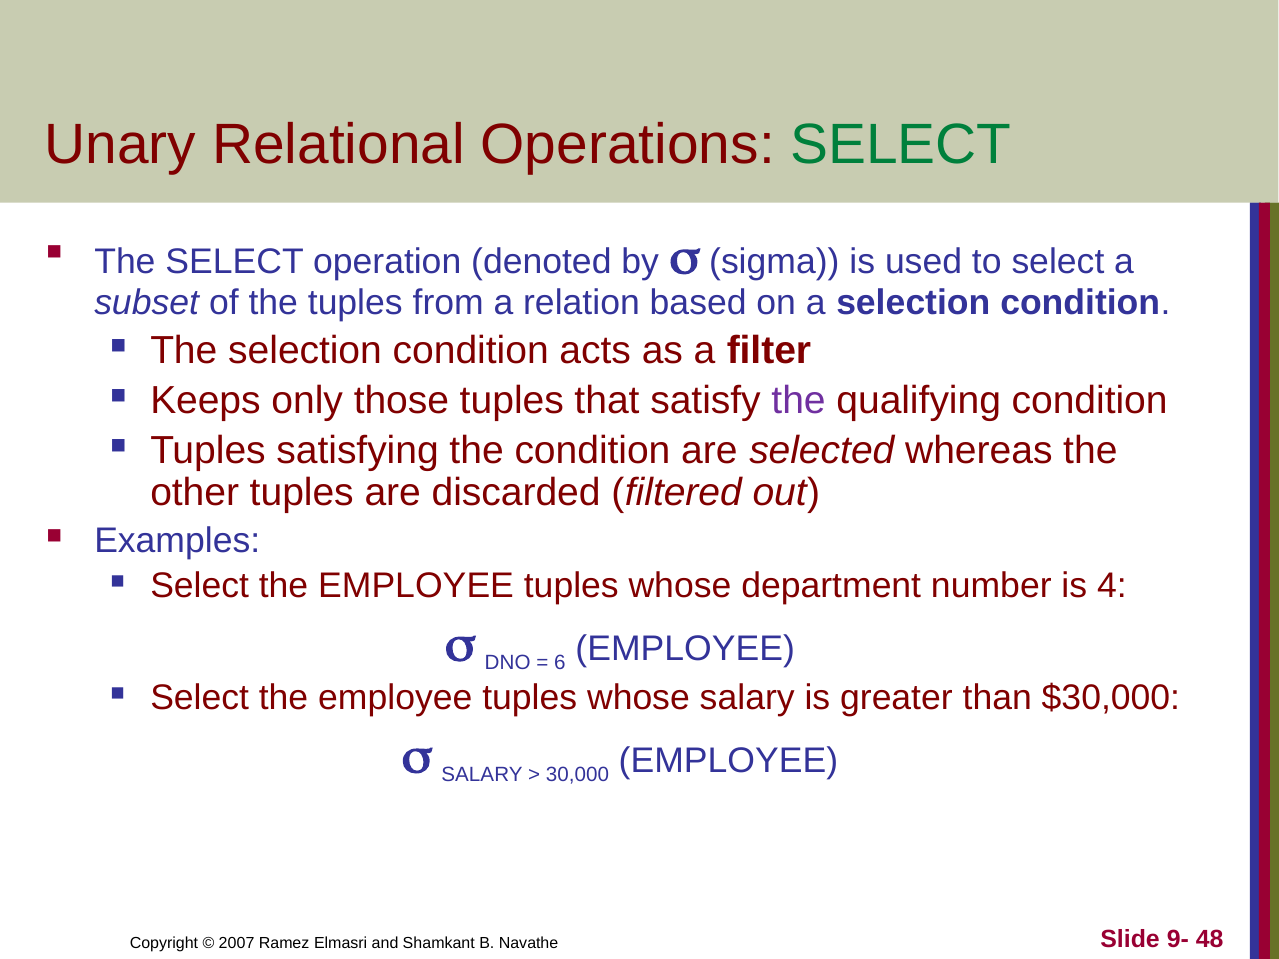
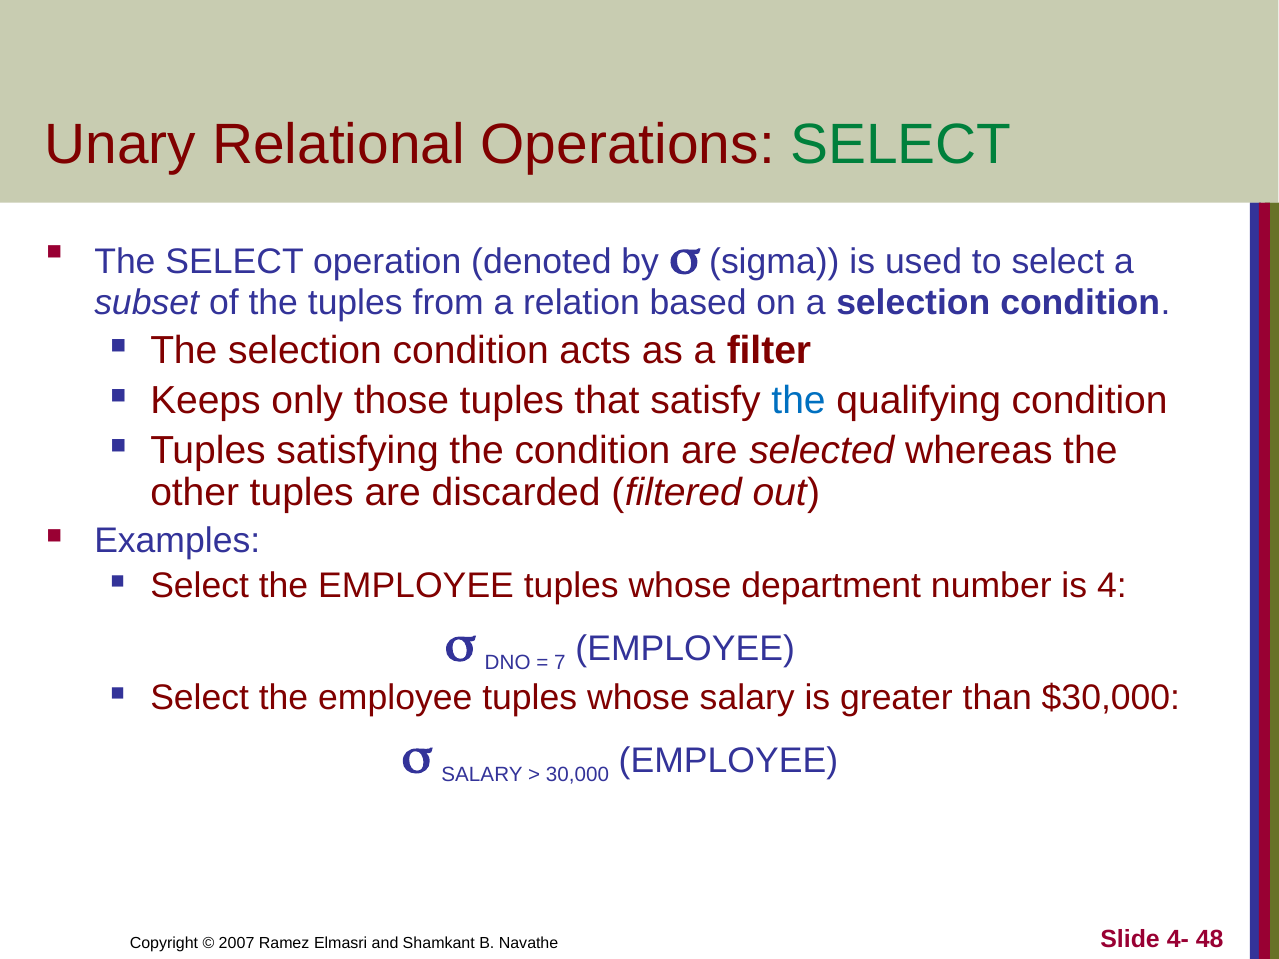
the colour: purple -> blue (799, 401)
6: 6 -> 7 (560, 663)
9-: 9- -> 4- (1178, 940)
